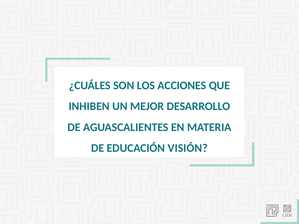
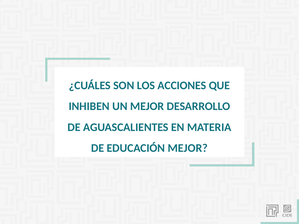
EDUCACIÓN VISIÓN: VISIÓN -> MEJOR (188, 148)
